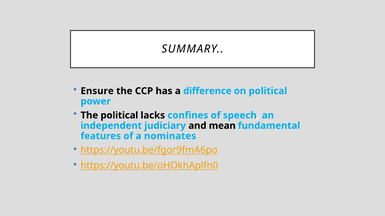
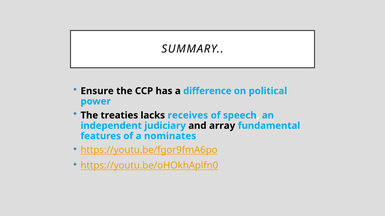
The political: political -> treaties (119, 116)
confines: confines -> receives (188, 116)
mean: mean -> array (222, 126)
